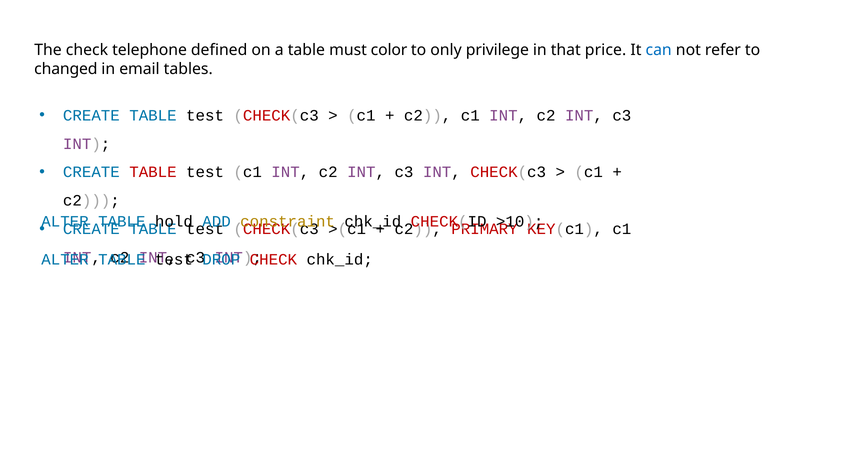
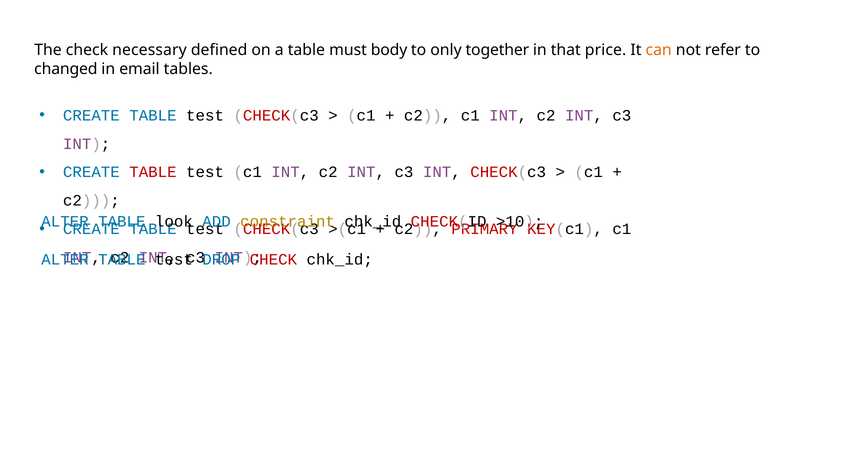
telephone: telephone -> necessary (149, 50)
color: color -> body (389, 50)
privilege: privilege -> together (497, 50)
can colour: blue -> orange (659, 50)
hold: hold -> look (174, 222)
